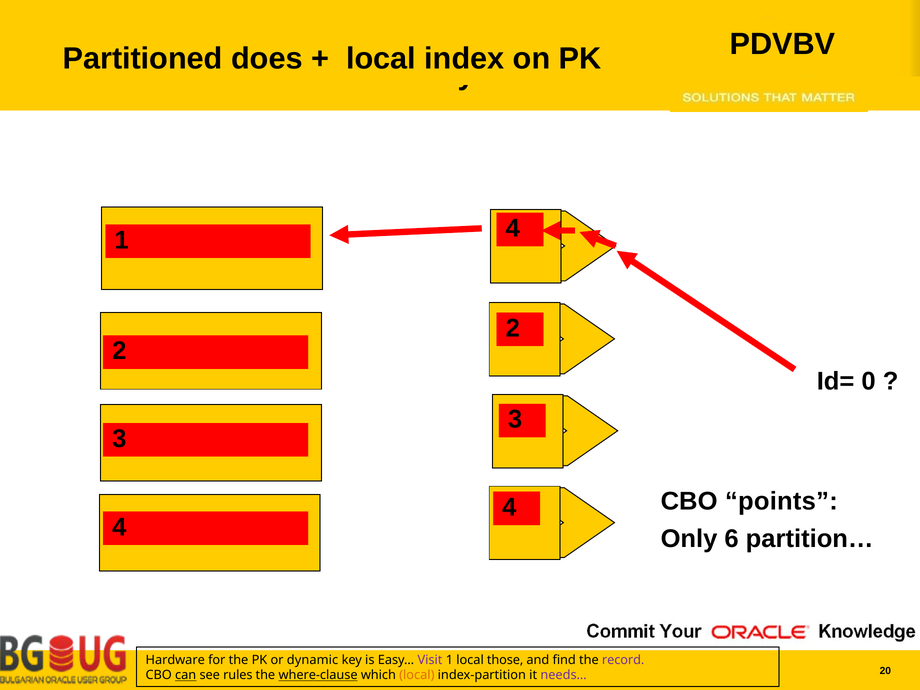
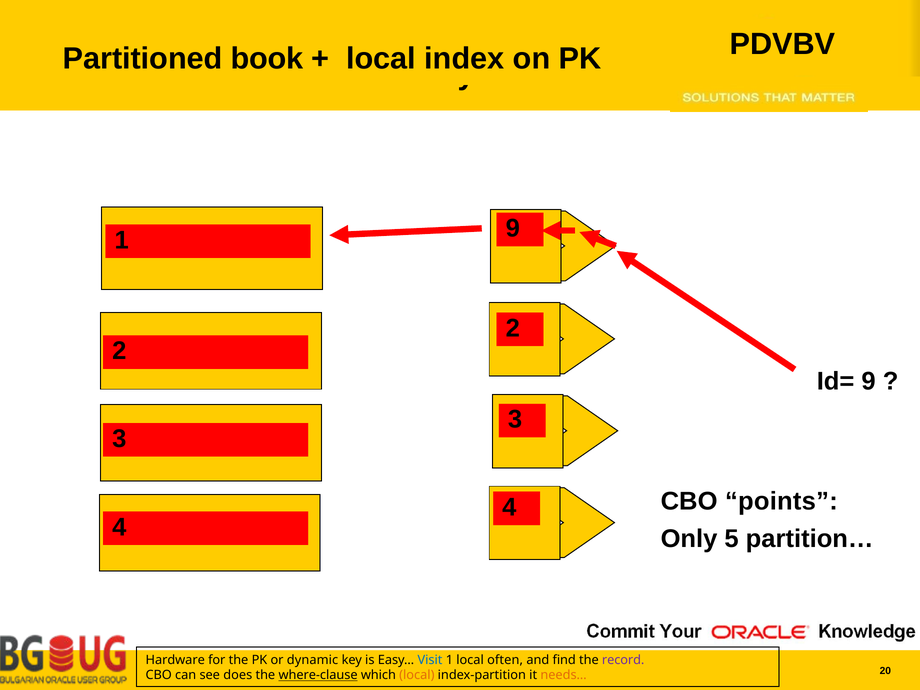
does: does -> book (267, 59)
1 4: 4 -> 9 (513, 228)
Id= 0: 0 -> 9 (869, 381)
6: 6 -> 5 (732, 539)
Visit colour: purple -> blue (430, 660)
those: those -> often (505, 660)
can underline: present -> none (186, 675)
rules: rules -> does (238, 675)
needs… colour: purple -> orange (564, 675)
